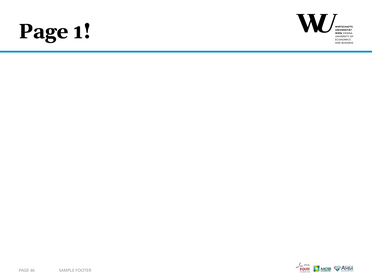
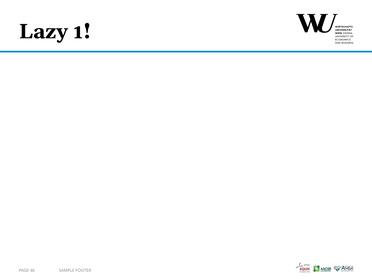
Page: Page -> Lazy (43, 31)
